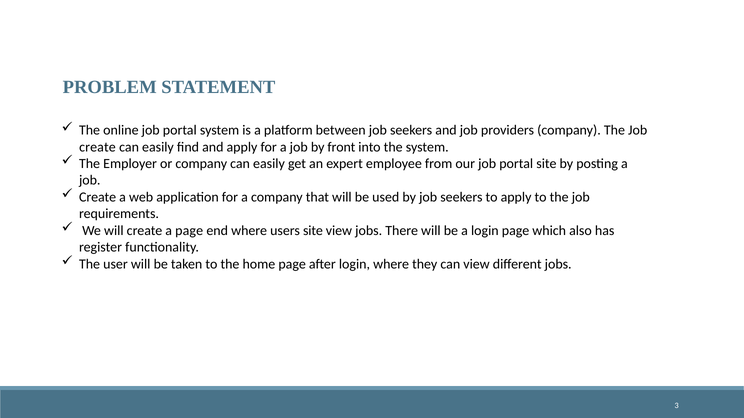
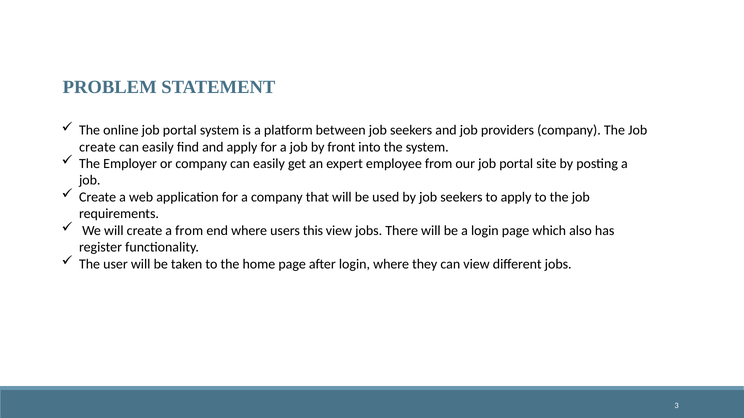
a page: page -> from (189, 231)
users site: site -> this (313, 231)
